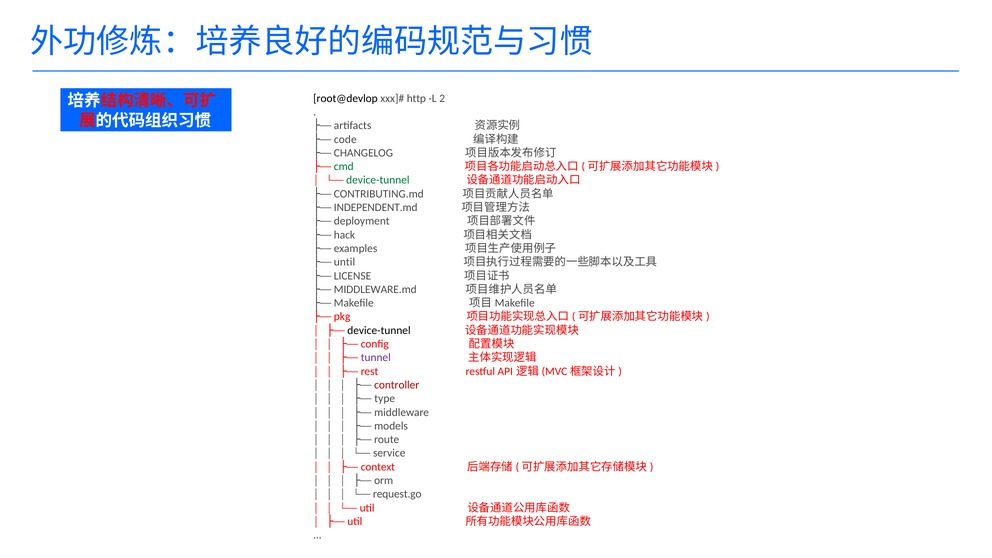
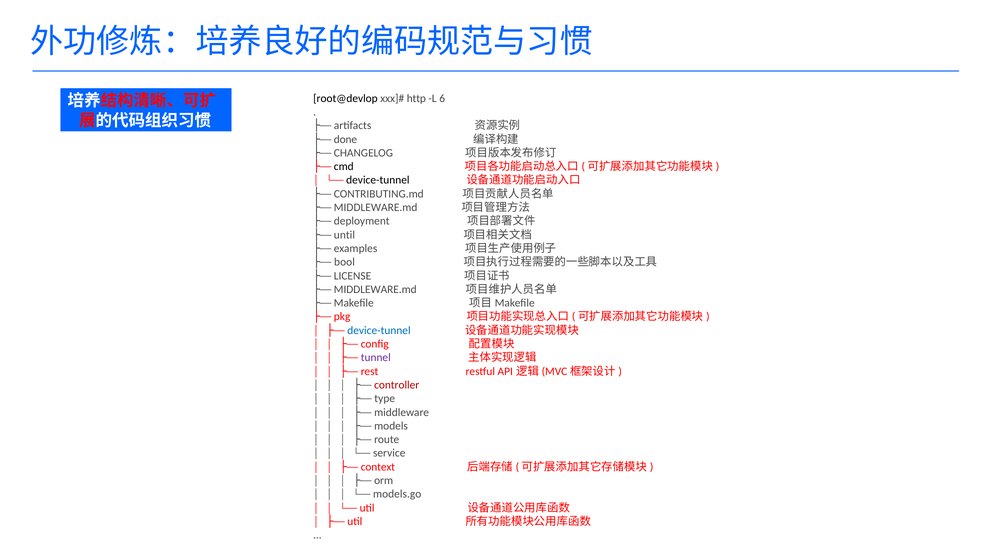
2: 2 -> 6 (442, 98)
code: code -> done (345, 139)
cmd colour: green -> black (344, 167)
device-tunnel colour: green -> black (378, 180)
INDEPENDENT.md: INDEPENDENT.md -> MIDDLEWARE.md (376, 208)
hack: hack -> until (344, 235)
until: until -> bool (345, 262)
device-tunnel colour: black -> blue (379, 330)
request.go: request.go -> models.go (397, 494)
